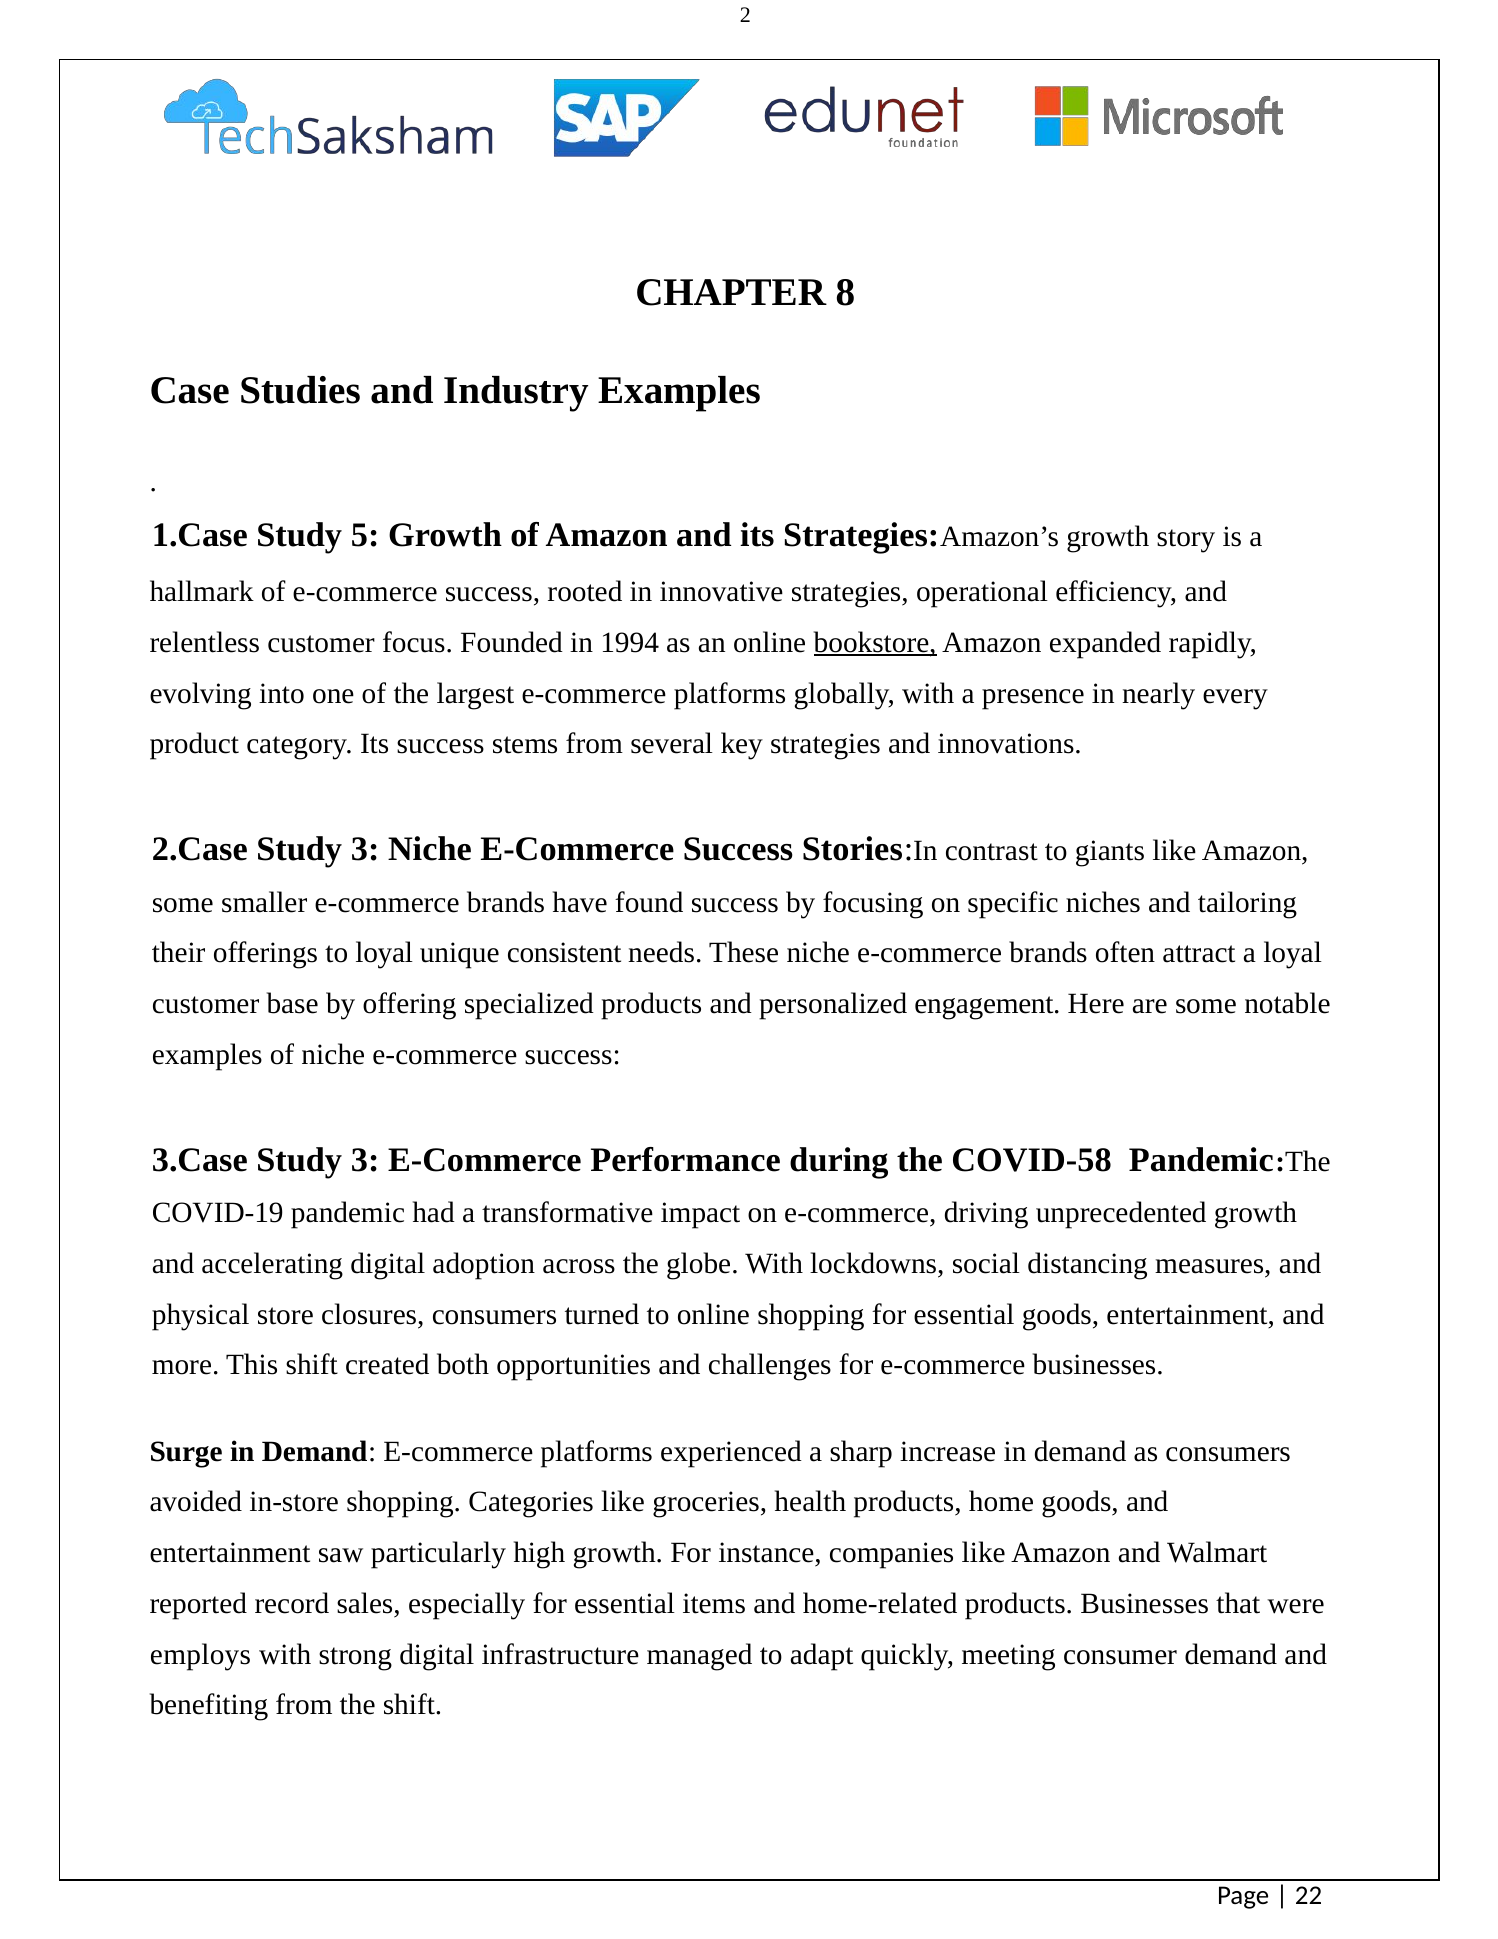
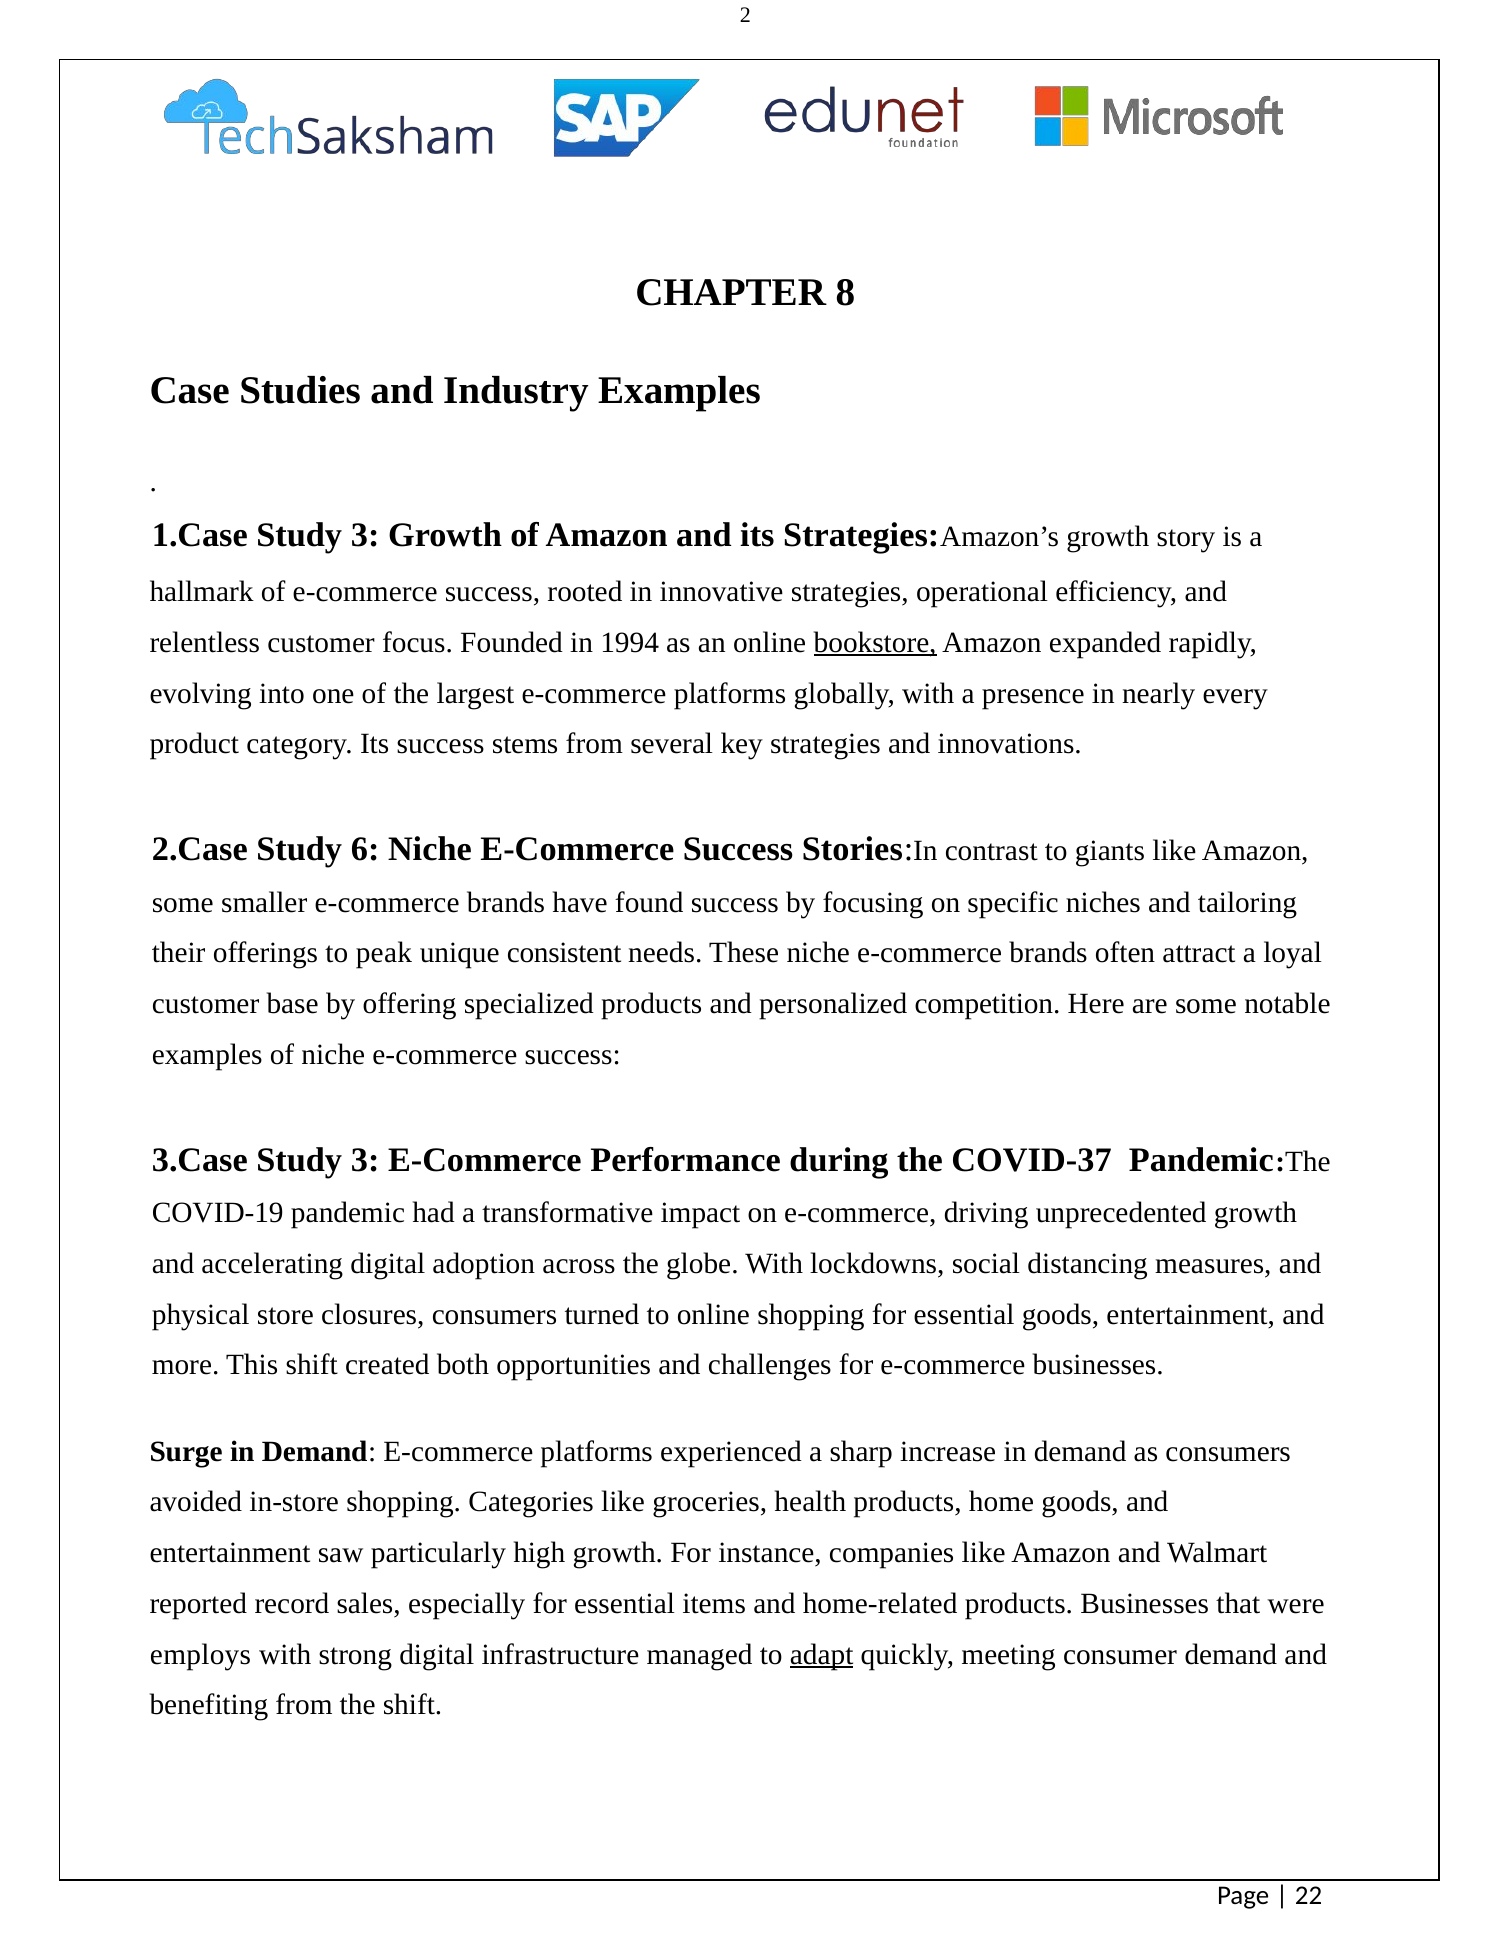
5: 5 -> 3 (365, 536)
3: 3 -> 6 (365, 849)
to loyal: loyal -> peak (384, 953)
engagement: engagement -> competition (987, 1004)
COVID-58: COVID-58 -> COVID-37 (1032, 1159)
adapt underline: none -> present (822, 1654)
